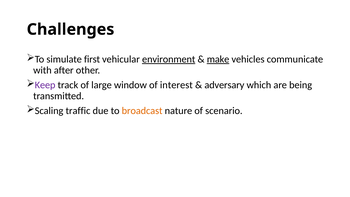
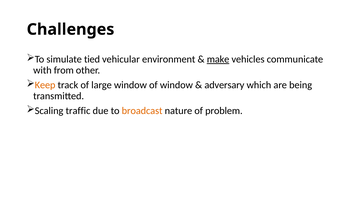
first: first -> tied (92, 59)
environment underline: present -> none (169, 59)
after: after -> from (64, 70)
Keep colour: purple -> orange (45, 85)
of interest: interest -> window (176, 85)
scenario: scenario -> problem (224, 111)
